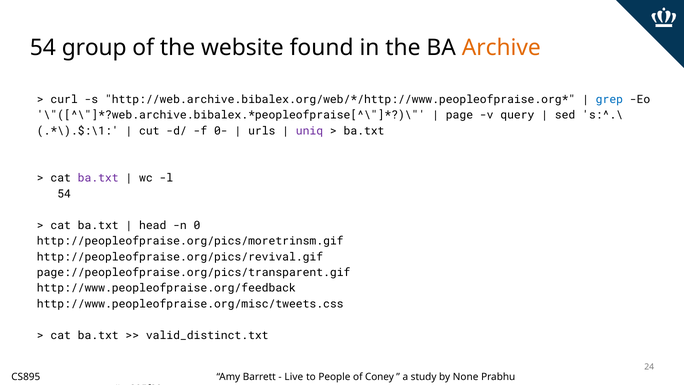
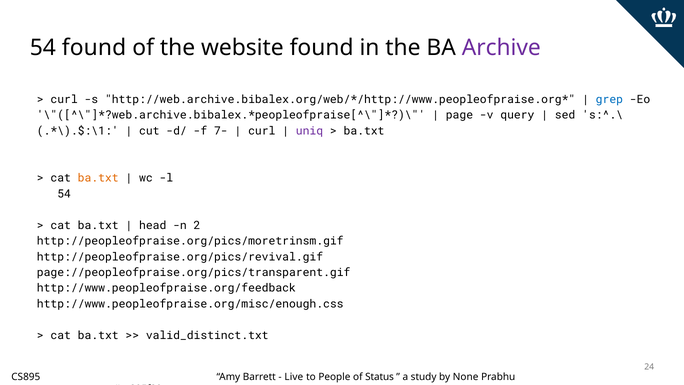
54 group: group -> found (94, 48)
Archive colour: orange -> purple (501, 48)
0-: 0- -> 7- (221, 131)
urls: urls -> curl (262, 131)
ba.txt colour: purple -> orange (98, 178)
0: 0 -> 2 (197, 225)
http://www.peopleofpraise.org/misc/tweets.css: http://www.peopleofpraise.org/misc/tweets.css -> http://www.peopleofpraise.org/misc/enough.css (190, 304)
Coney: Coney -> Status (379, 377)
